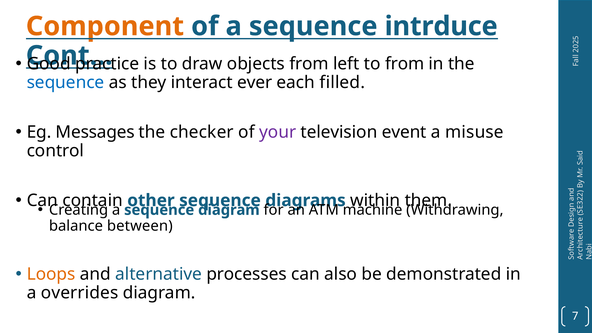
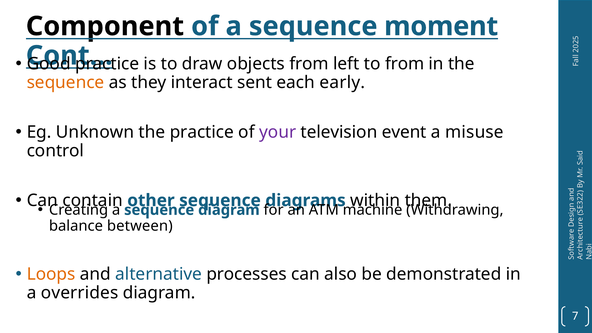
Component colour: orange -> black (105, 26)
intrduce: intrduce -> moment (441, 26)
sequence colour: blue -> orange (66, 83)
ever: ever -> sent (255, 83)
filled: filled -> early (342, 83)
Messages: Messages -> Unknown (95, 132)
the checker: checker -> practice (202, 132)
